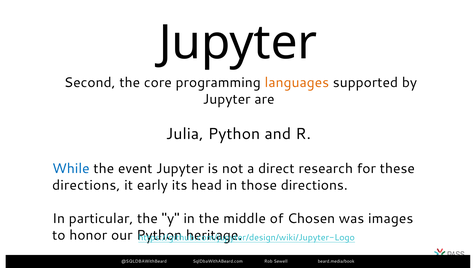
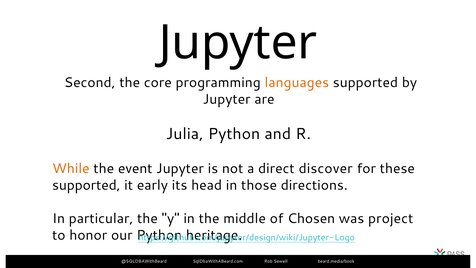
While colour: blue -> orange (71, 168)
research: research -> discover (326, 168)
directions: directions -> supported (86, 185)
images: images -> project (391, 218)
